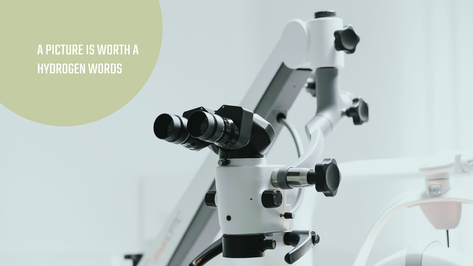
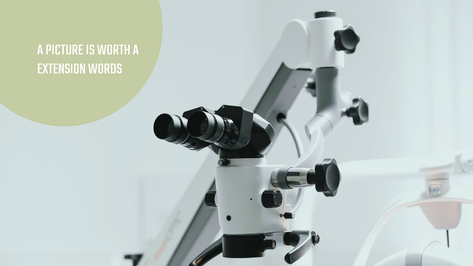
HYDROGEN: HYDROGEN -> EXTENSION (61, 68)
